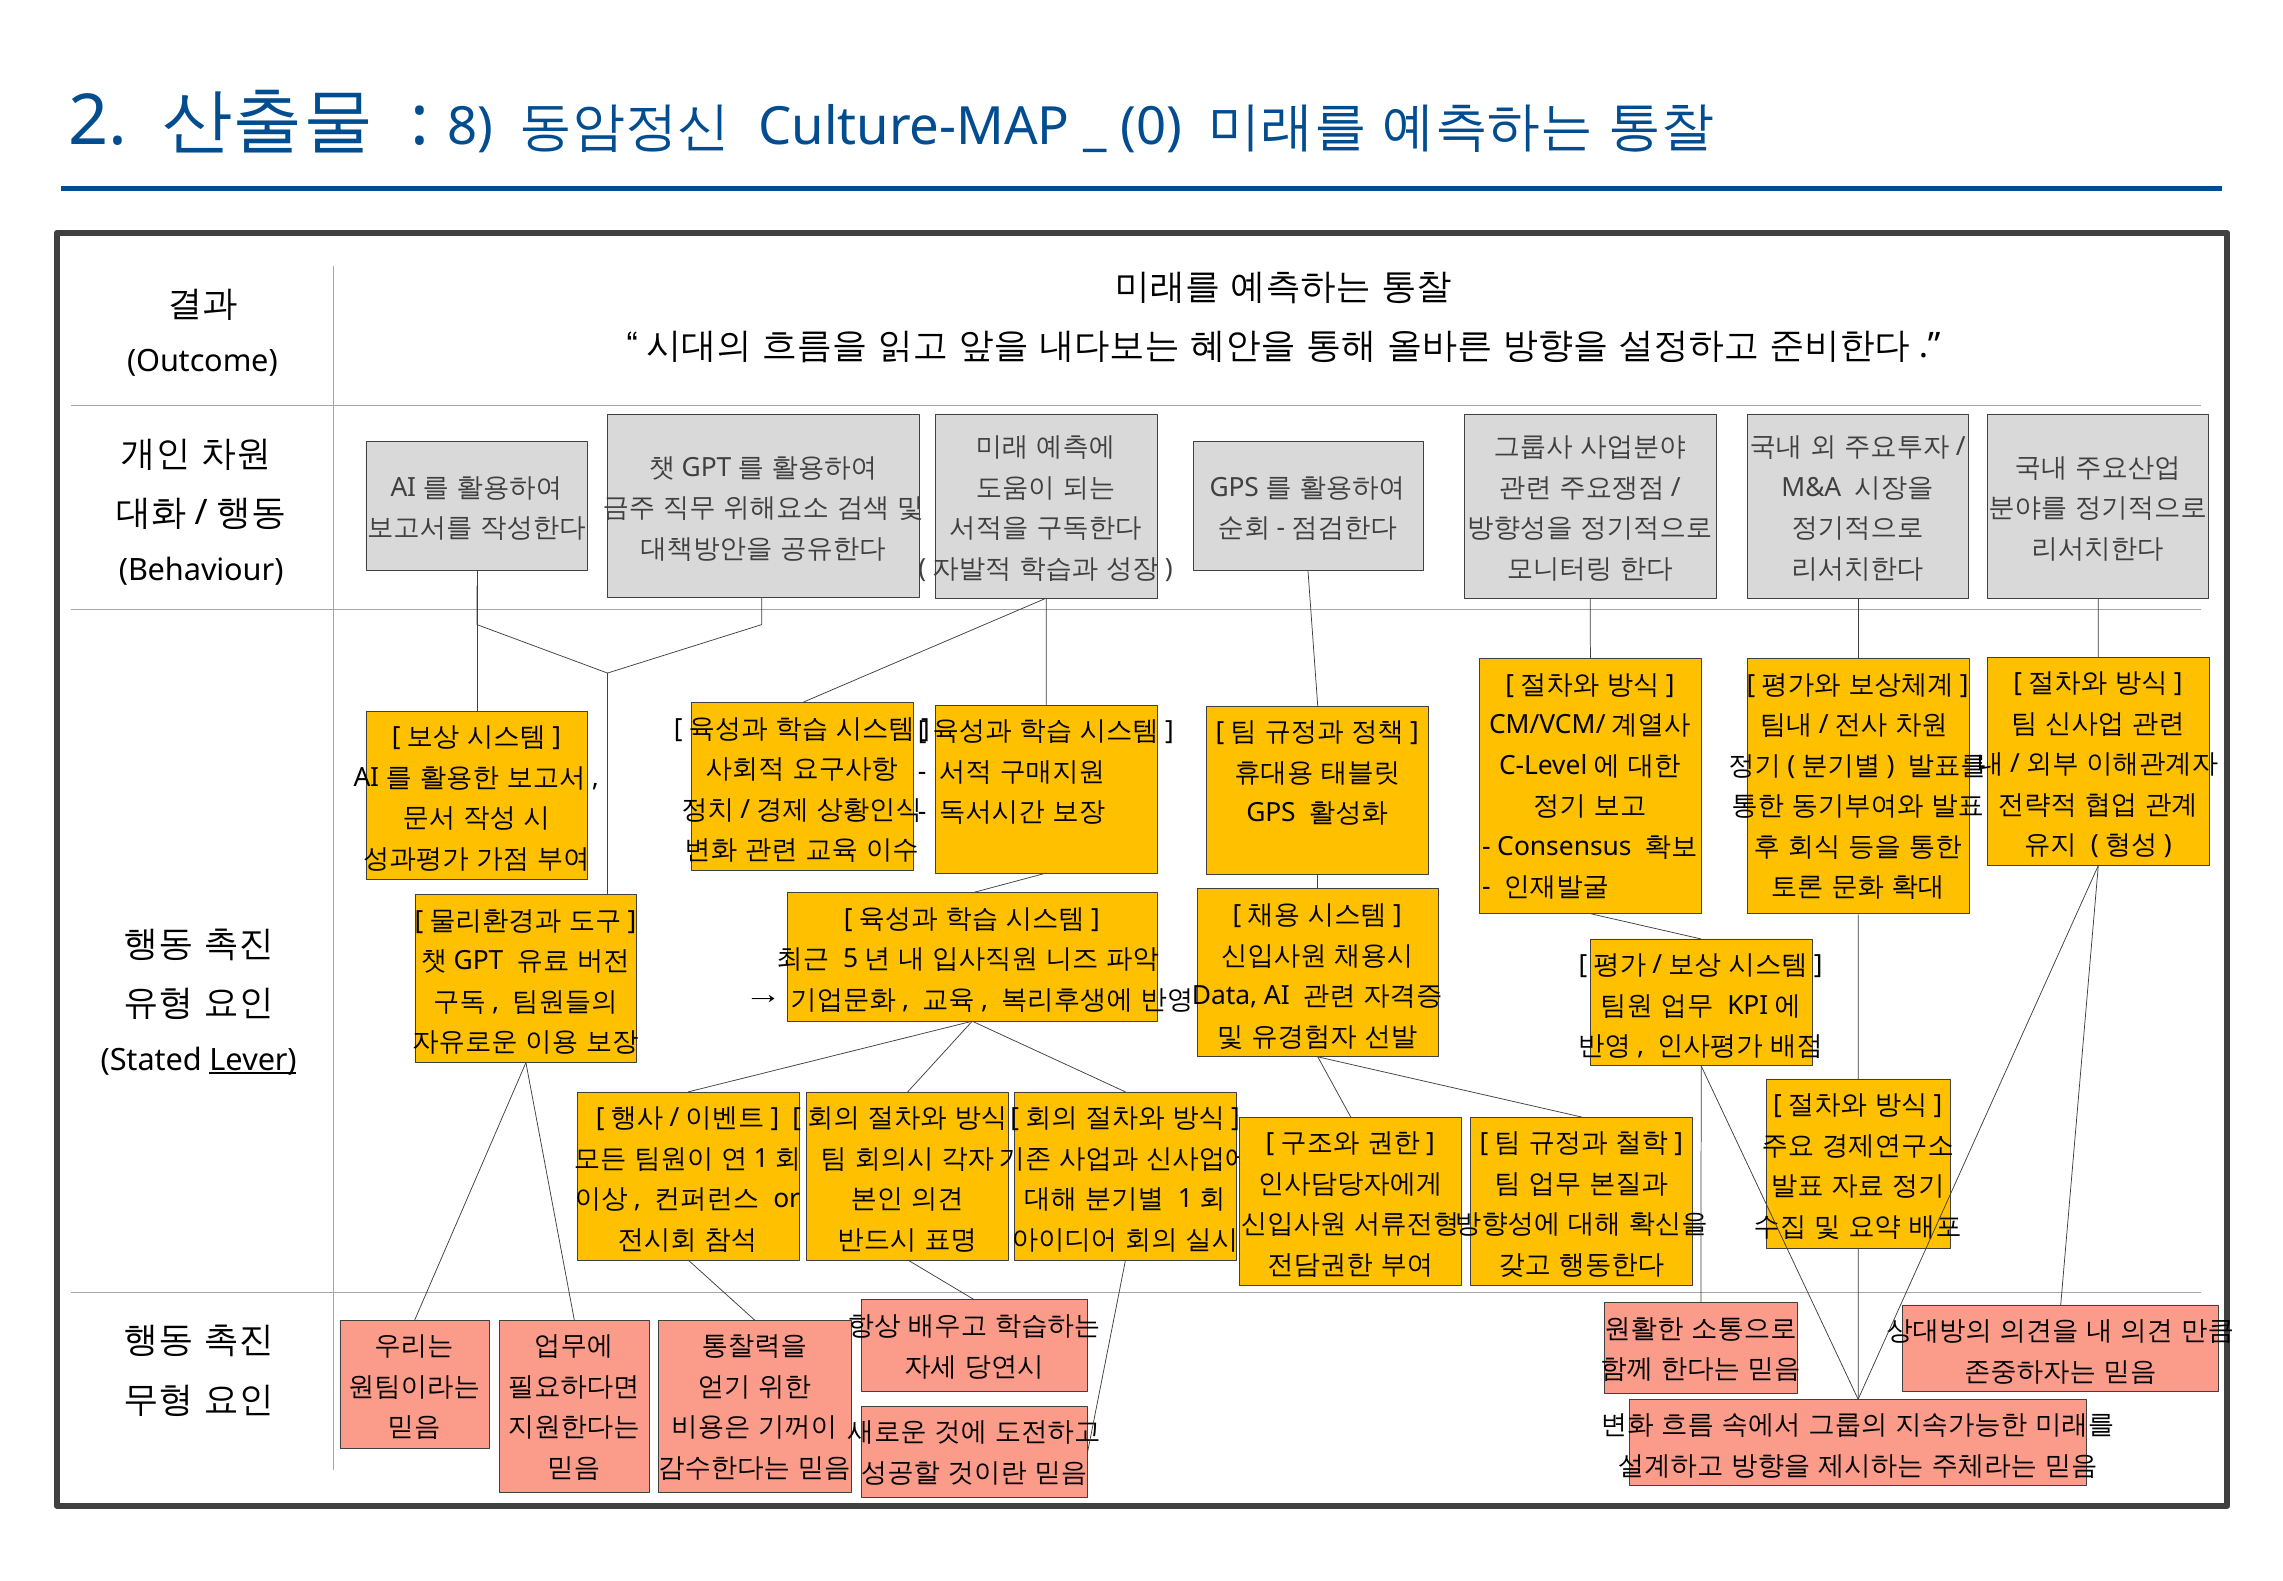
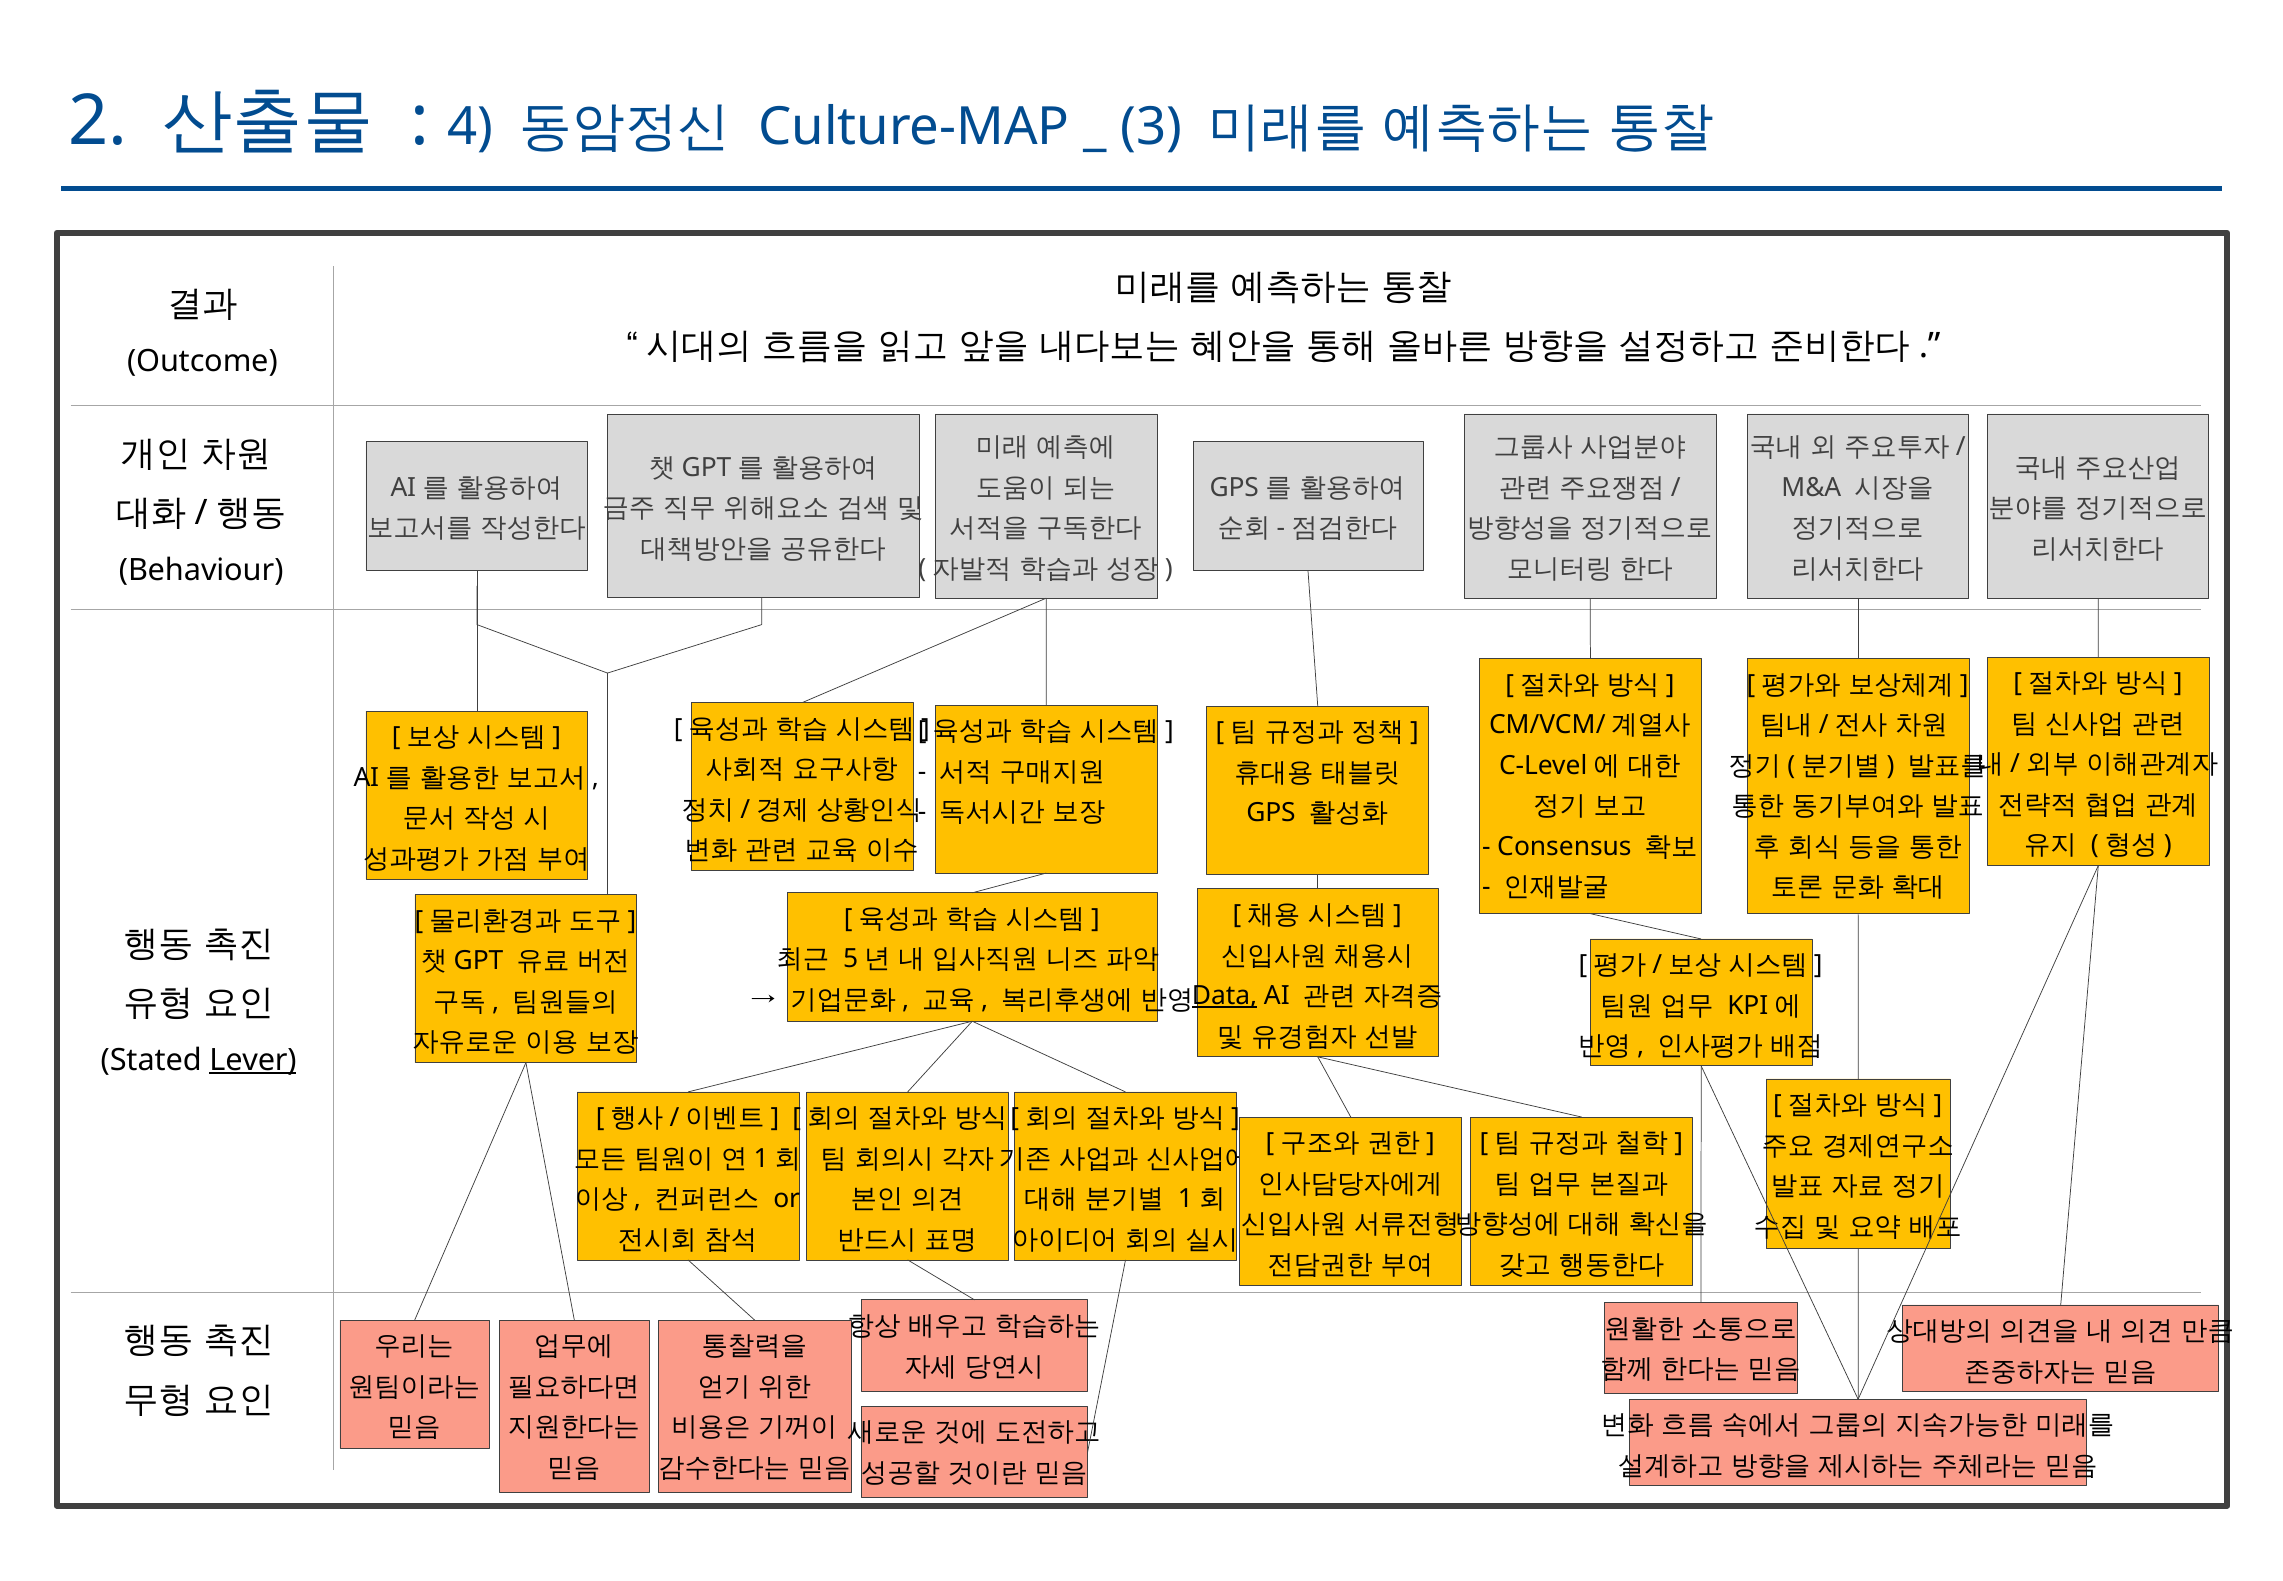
8: 8 -> 4 (471, 127)
0: 0 -> 3 (1151, 127)
Data underline: none -> present (1224, 996)
